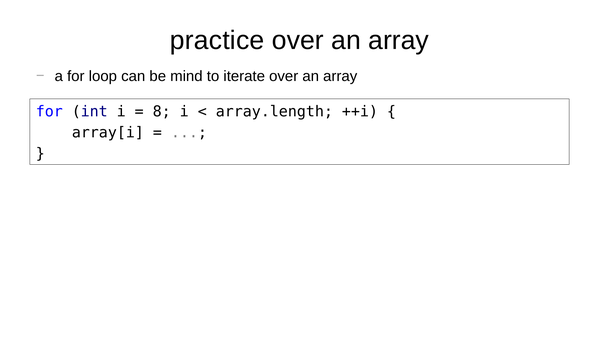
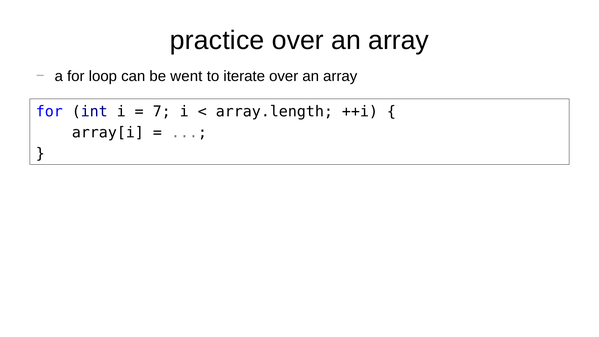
mind: mind -> went (186, 76)
8: 8 -> 7 (162, 112)
